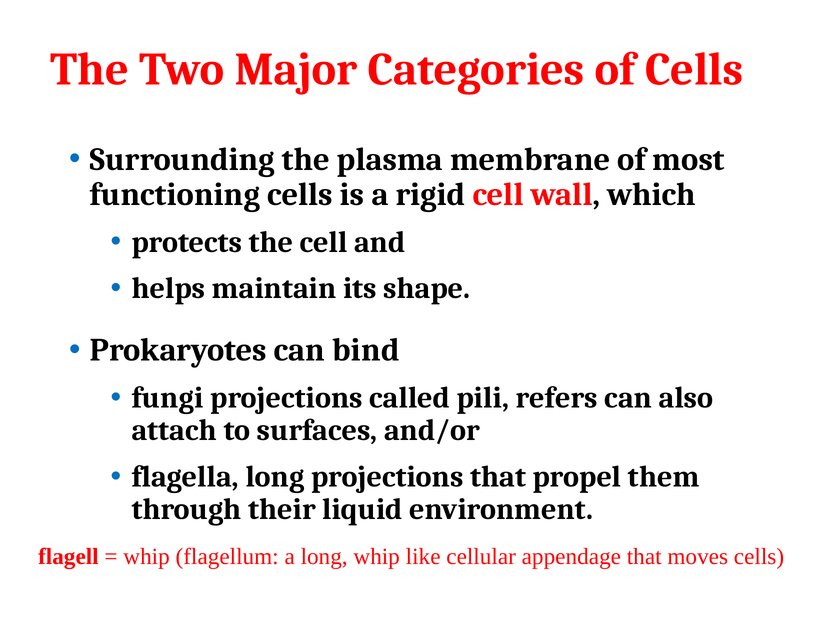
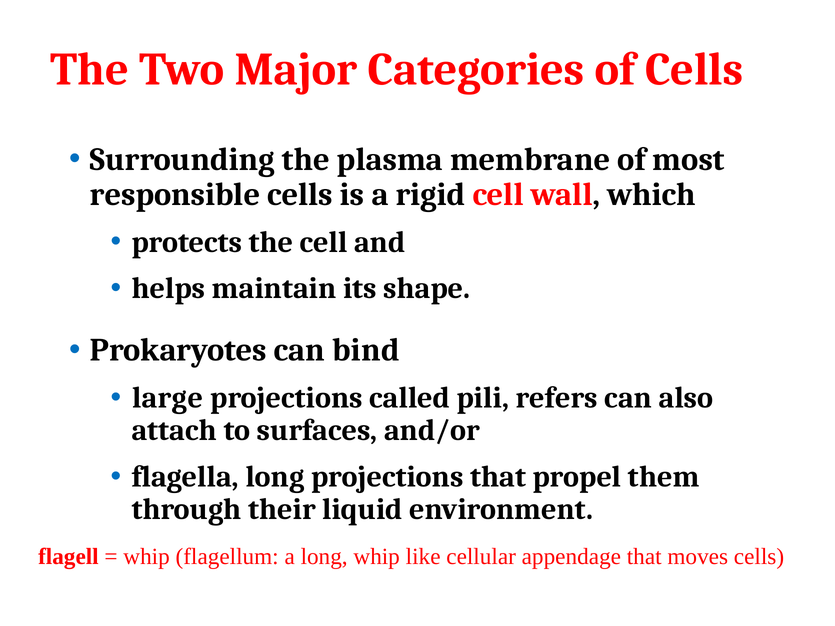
functioning: functioning -> responsible (175, 194)
fungi: fungi -> large (168, 398)
